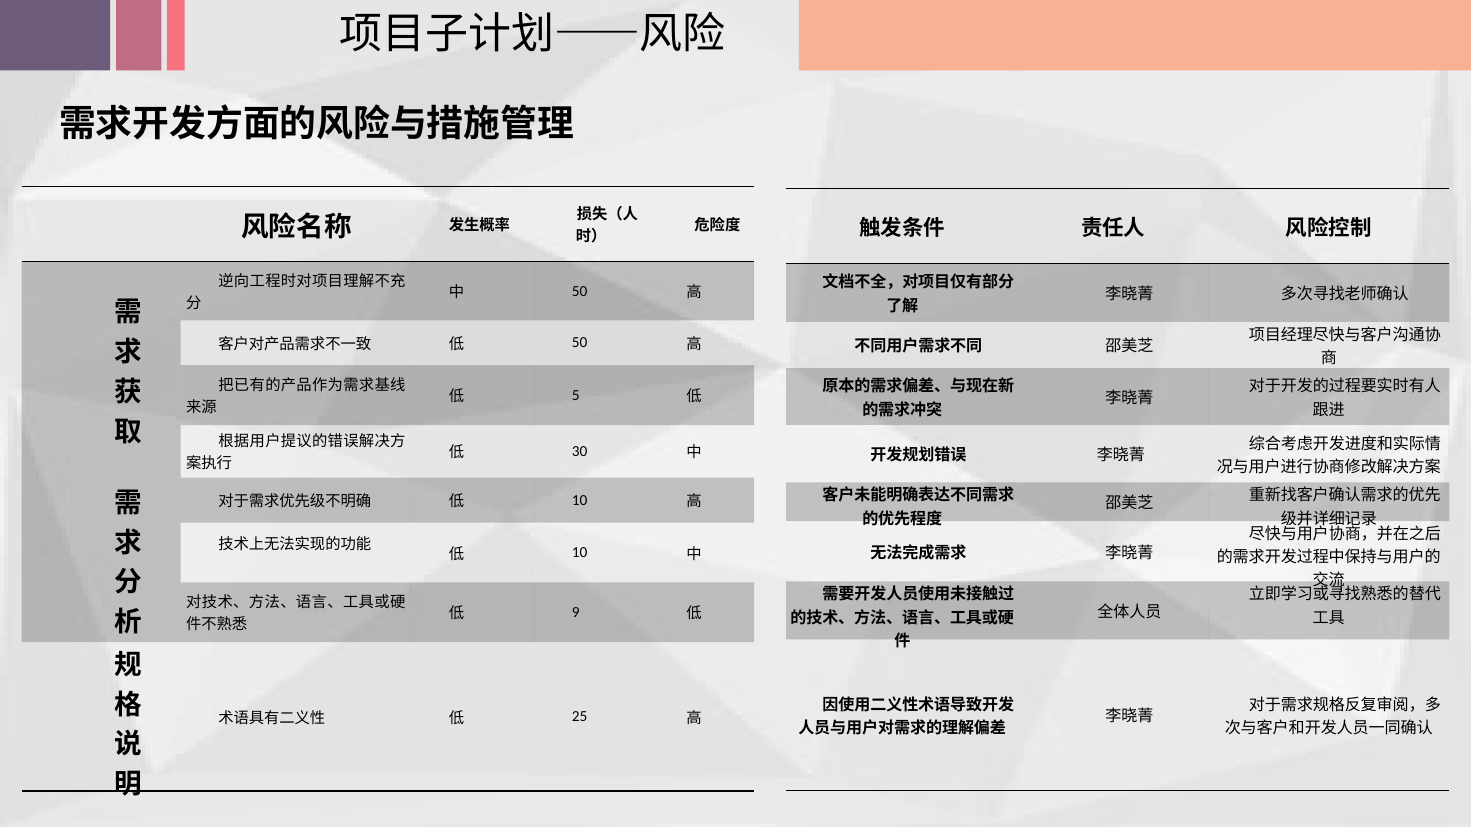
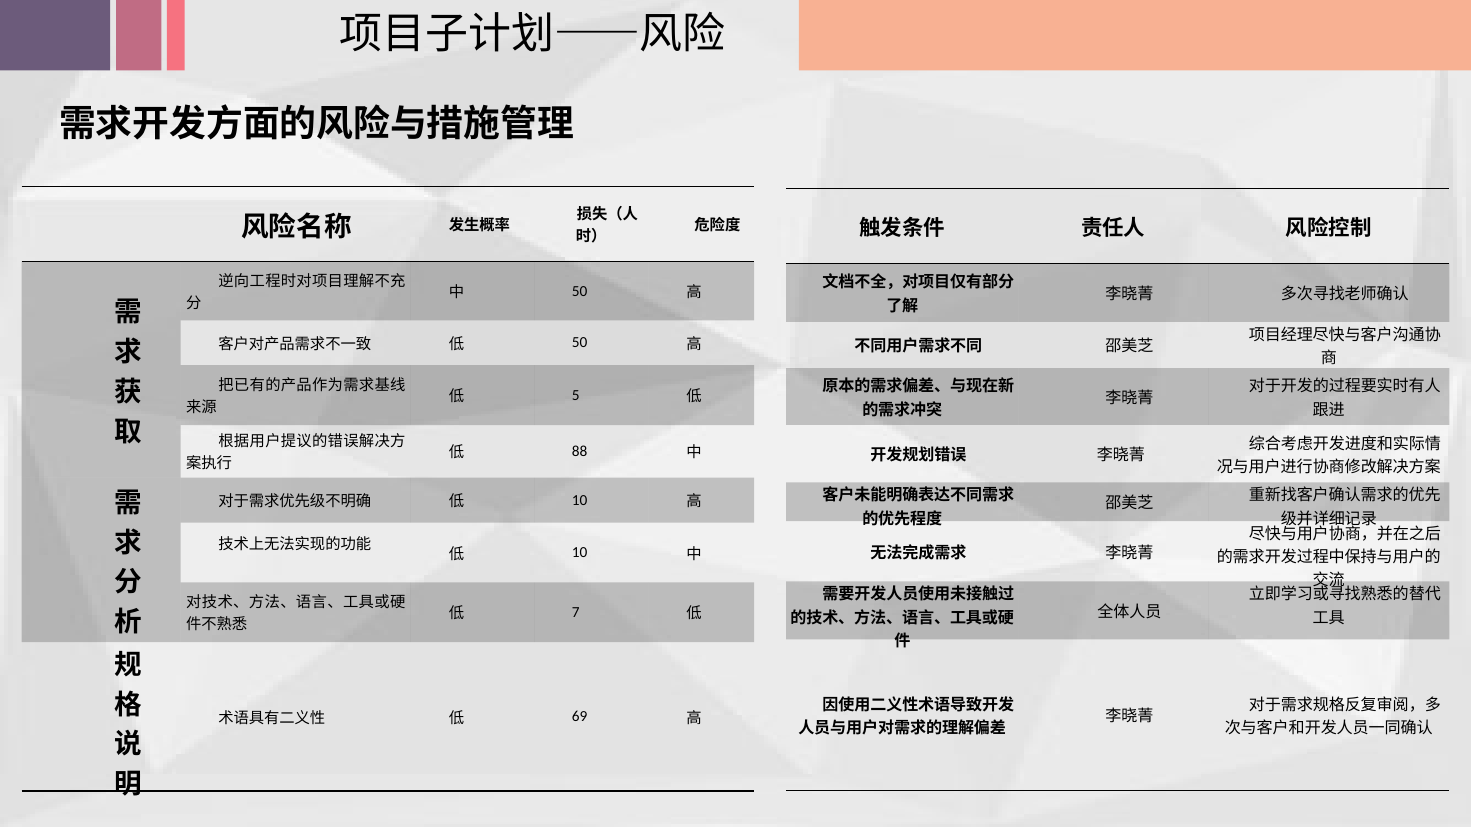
30: 30 -> 88 (580, 452)
9: 9 -> 7 (576, 613)
25: 25 -> 69 (580, 717)
